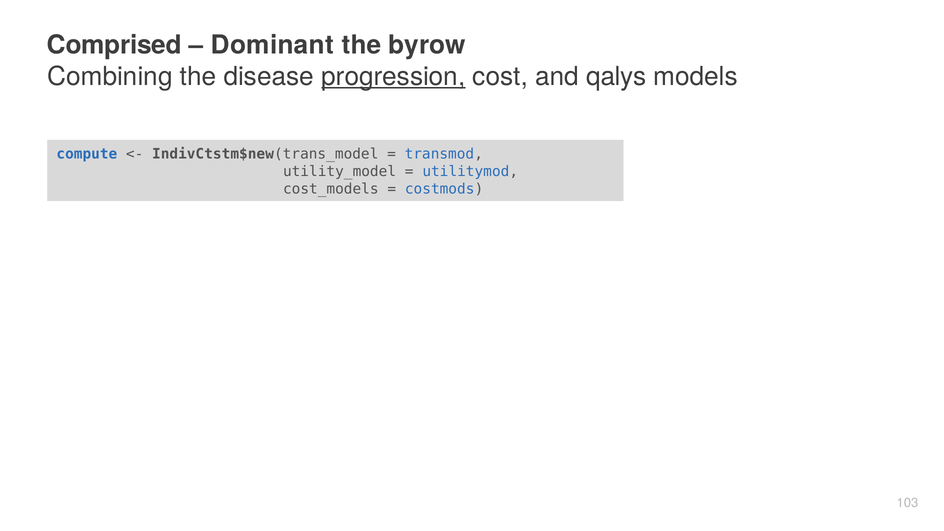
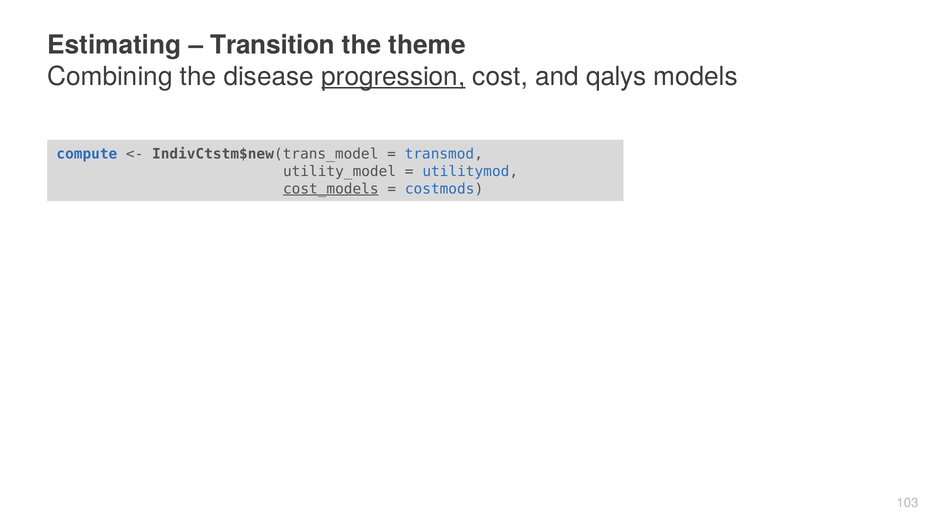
Comprised: Comprised -> Estimating (114, 45)
Dominant: Dominant -> Transition (273, 45)
byrow: byrow -> theme (427, 45)
cost_models underline: none -> present (331, 189)
